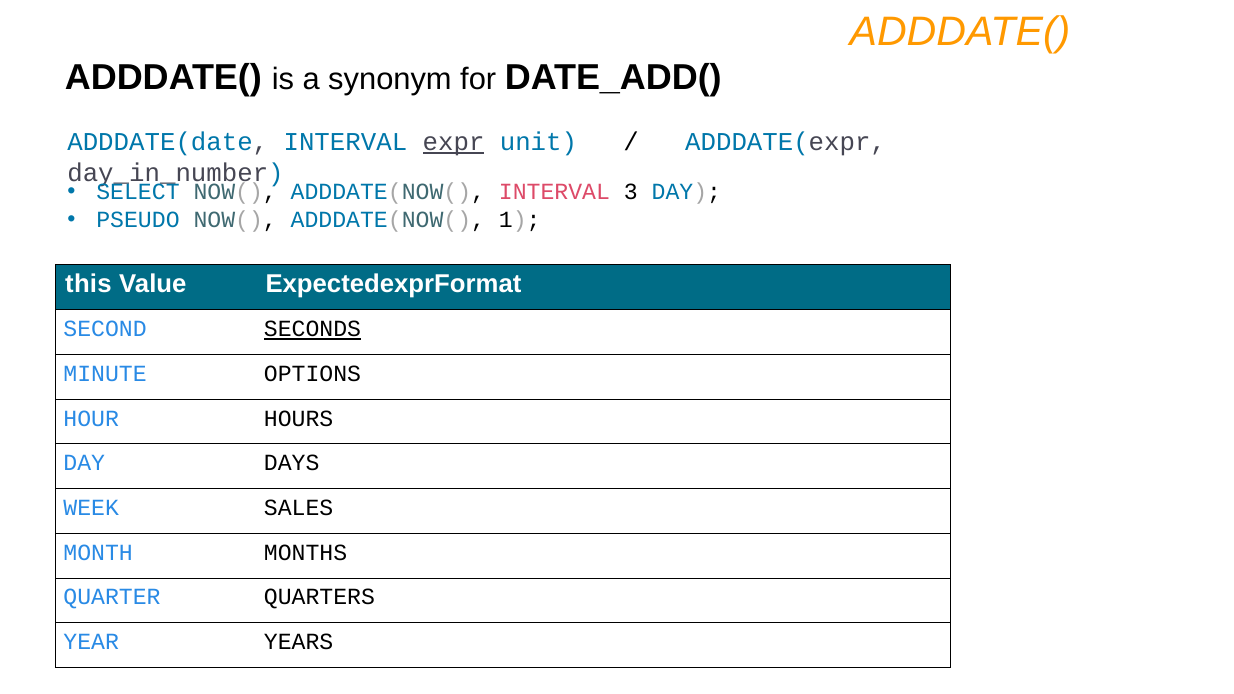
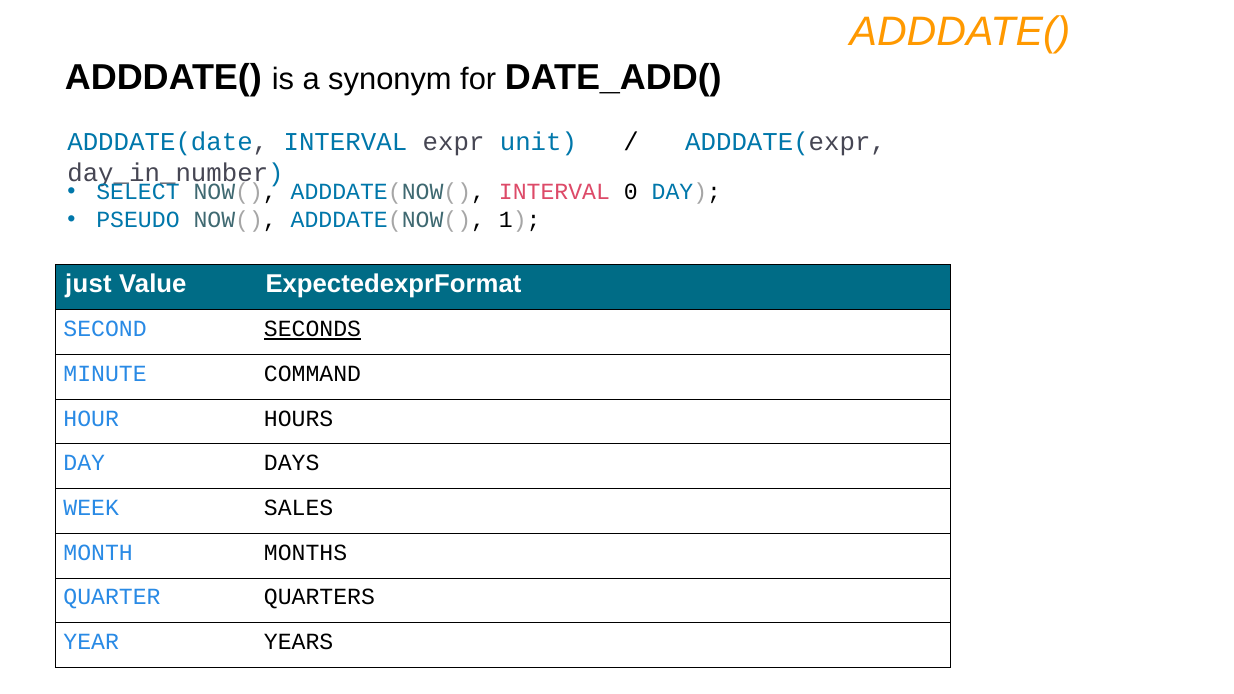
expr underline: present -> none (454, 142)
3: 3 -> 0 (631, 192)
this: this -> just (88, 284)
OPTIONS: OPTIONS -> COMMAND (313, 374)
